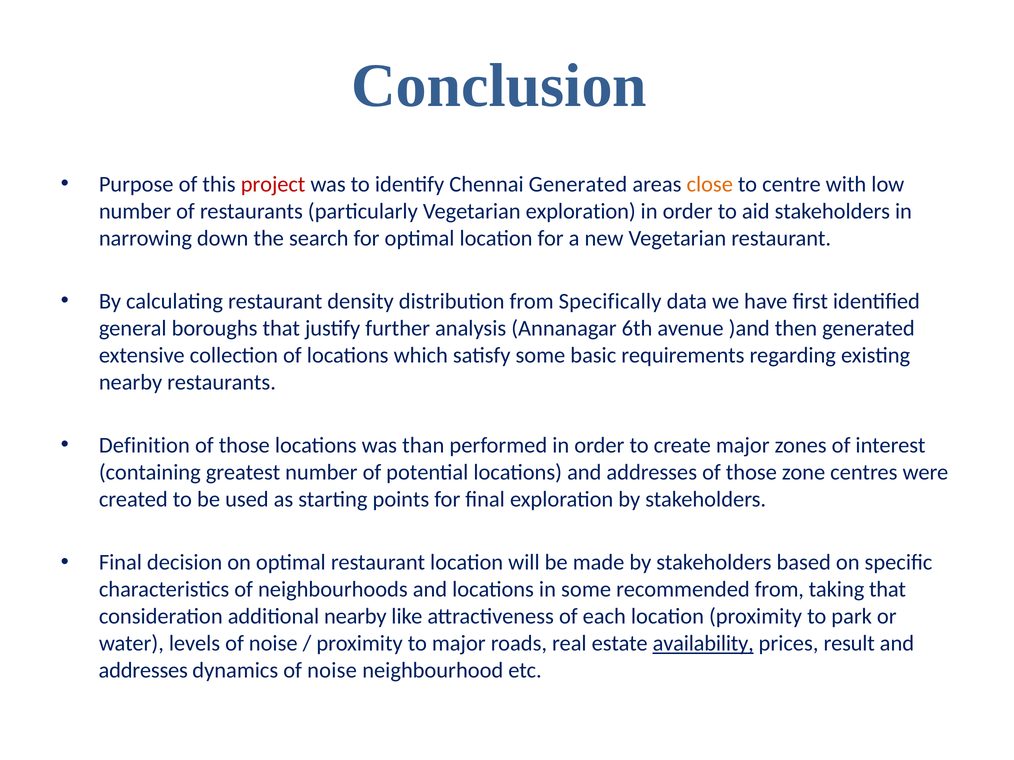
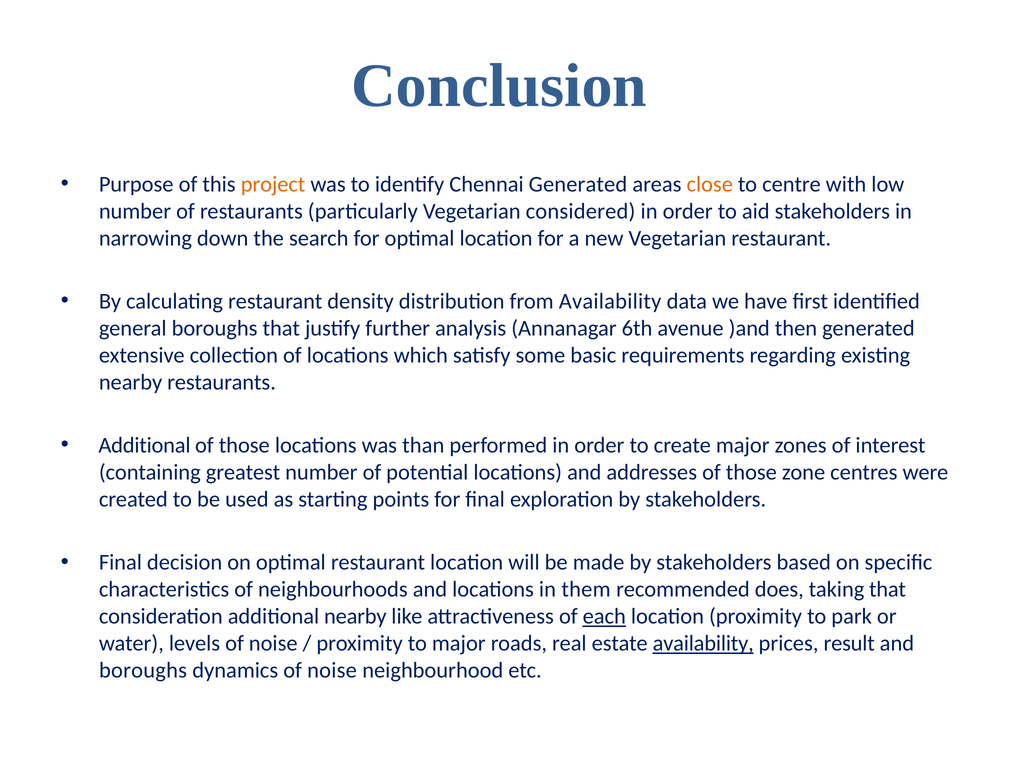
project colour: red -> orange (273, 184)
Vegetarian exploration: exploration -> considered (581, 211)
from Specifically: Specifically -> Availability (610, 302)
Definition: Definition -> Additional (145, 446)
in some: some -> them (586, 590)
recommended from: from -> does (779, 590)
each underline: none -> present (604, 617)
addresses: addresses -> boroughs (143, 671)
